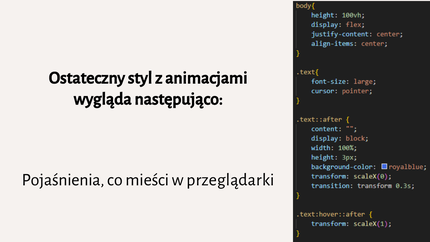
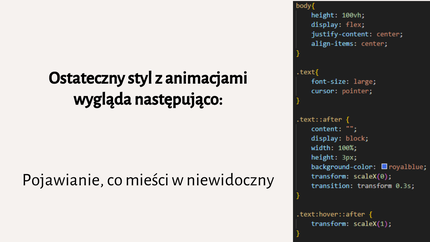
Pojaśnienia: Pojaśnienia -> Pojawianie (63, 180)
przeglądarki: przeglądarki -> niewidoczny (230, 180)
